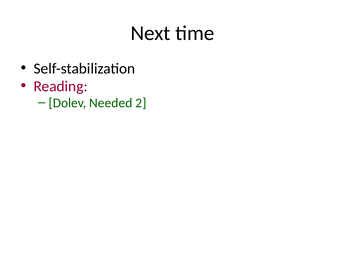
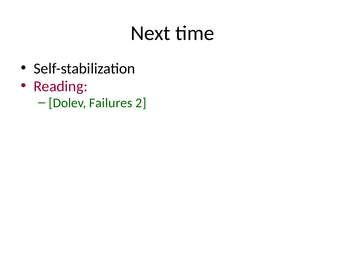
Needed: Needed -> Failures (111, 103)
